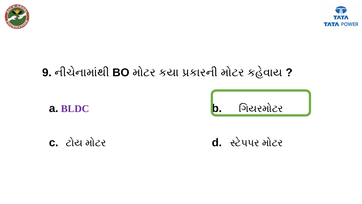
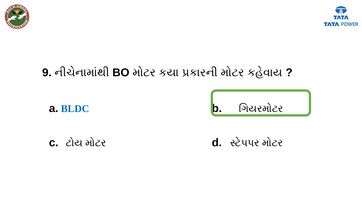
BLDC colour: purple -> blue (75, 109)
